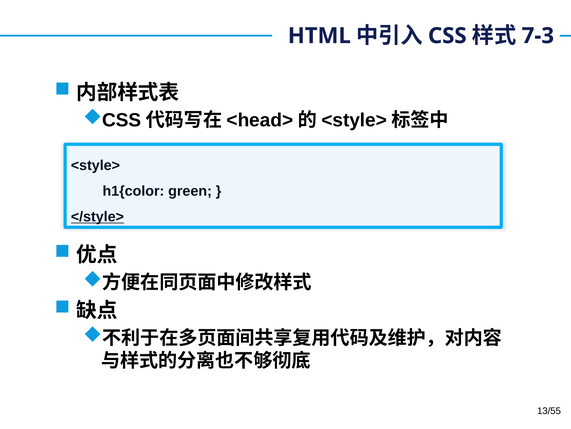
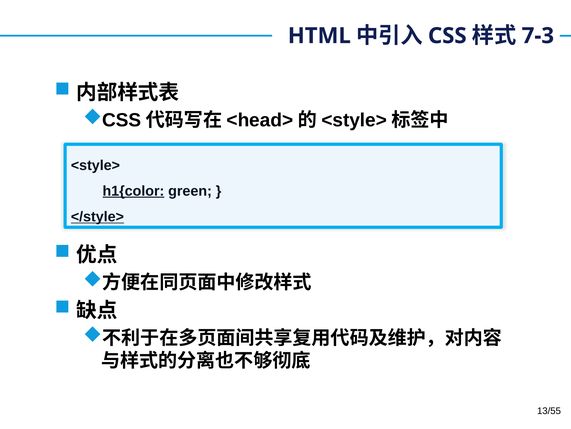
h1{color underline: none -> present (133, 191)
